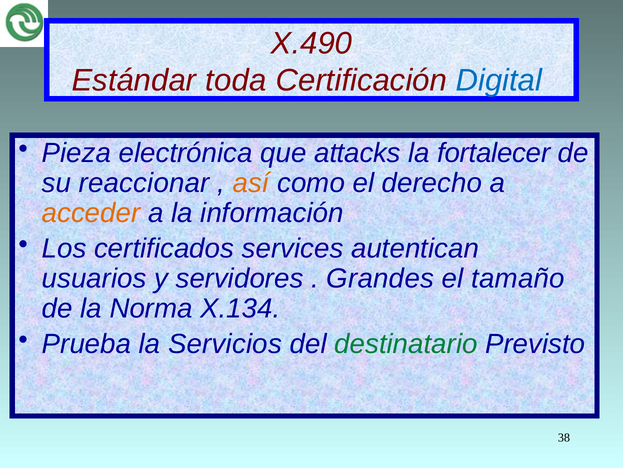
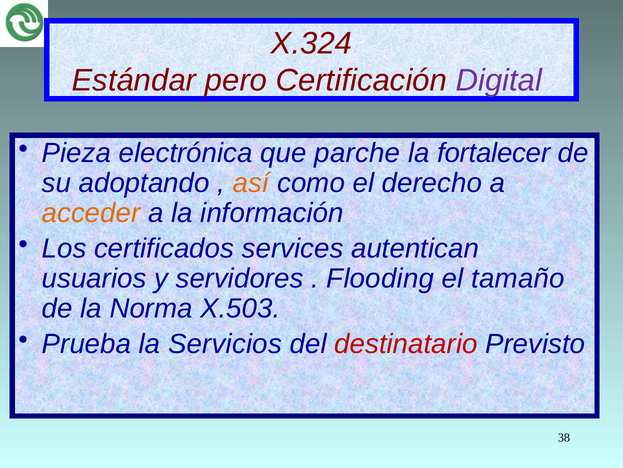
X.490: X.490 -> X.324 (311, 43)
toda: toda -> pero (236, 81)
Digital colour: blue -> purple (499, 81)
attacks: attacks -> parche (357, 153)
reaccionar: reaccionar -> adoptando (144, 183)
Grandes: Grandes -> Flooding (380, 278)
X.134: X.134 -> X.503 (240, 308)
destinatario colour: green -> red (406, 344)
